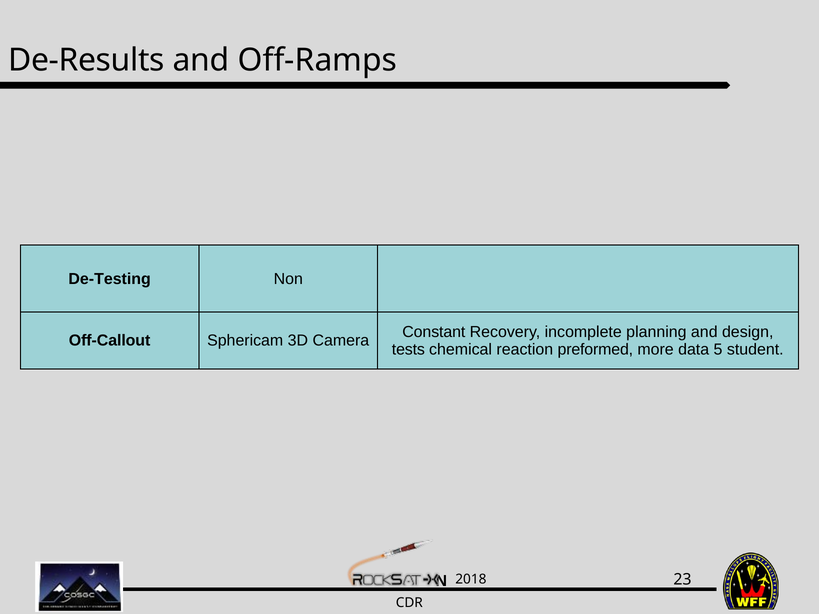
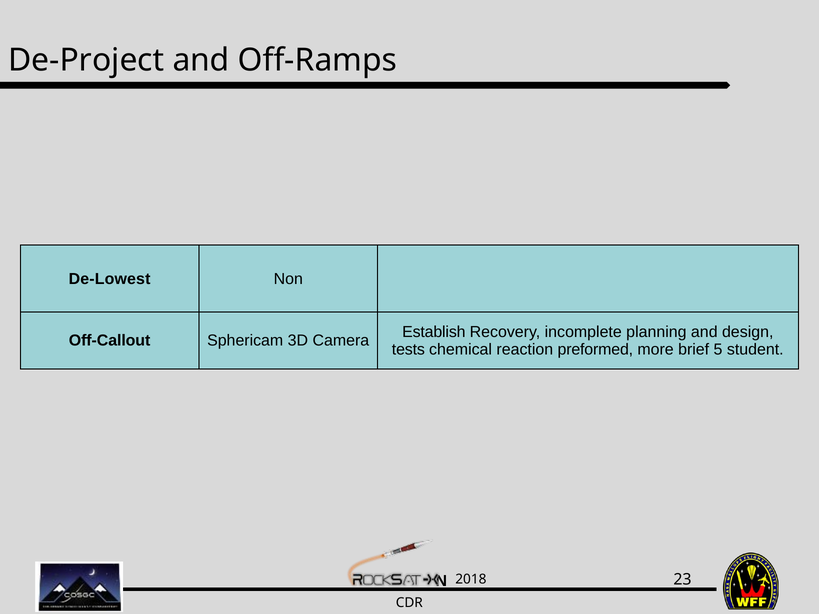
De-Results: De-Results -> De-Project (86, 60)
De-Testing: De-Testing -> De-Lowest (110, 279)
Constant: Constant -> Establish (434, 332)
data: data -> brief (694, 350)
